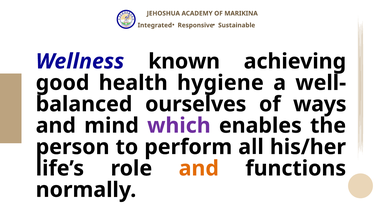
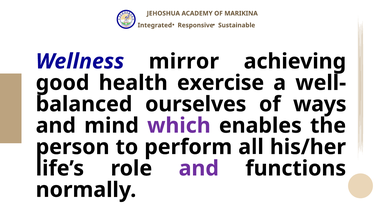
known: known -> mirror (184, 61)
hygiene: hygiene -> exercise (221, 83)
and colour: orange -> purple (199, 168)
